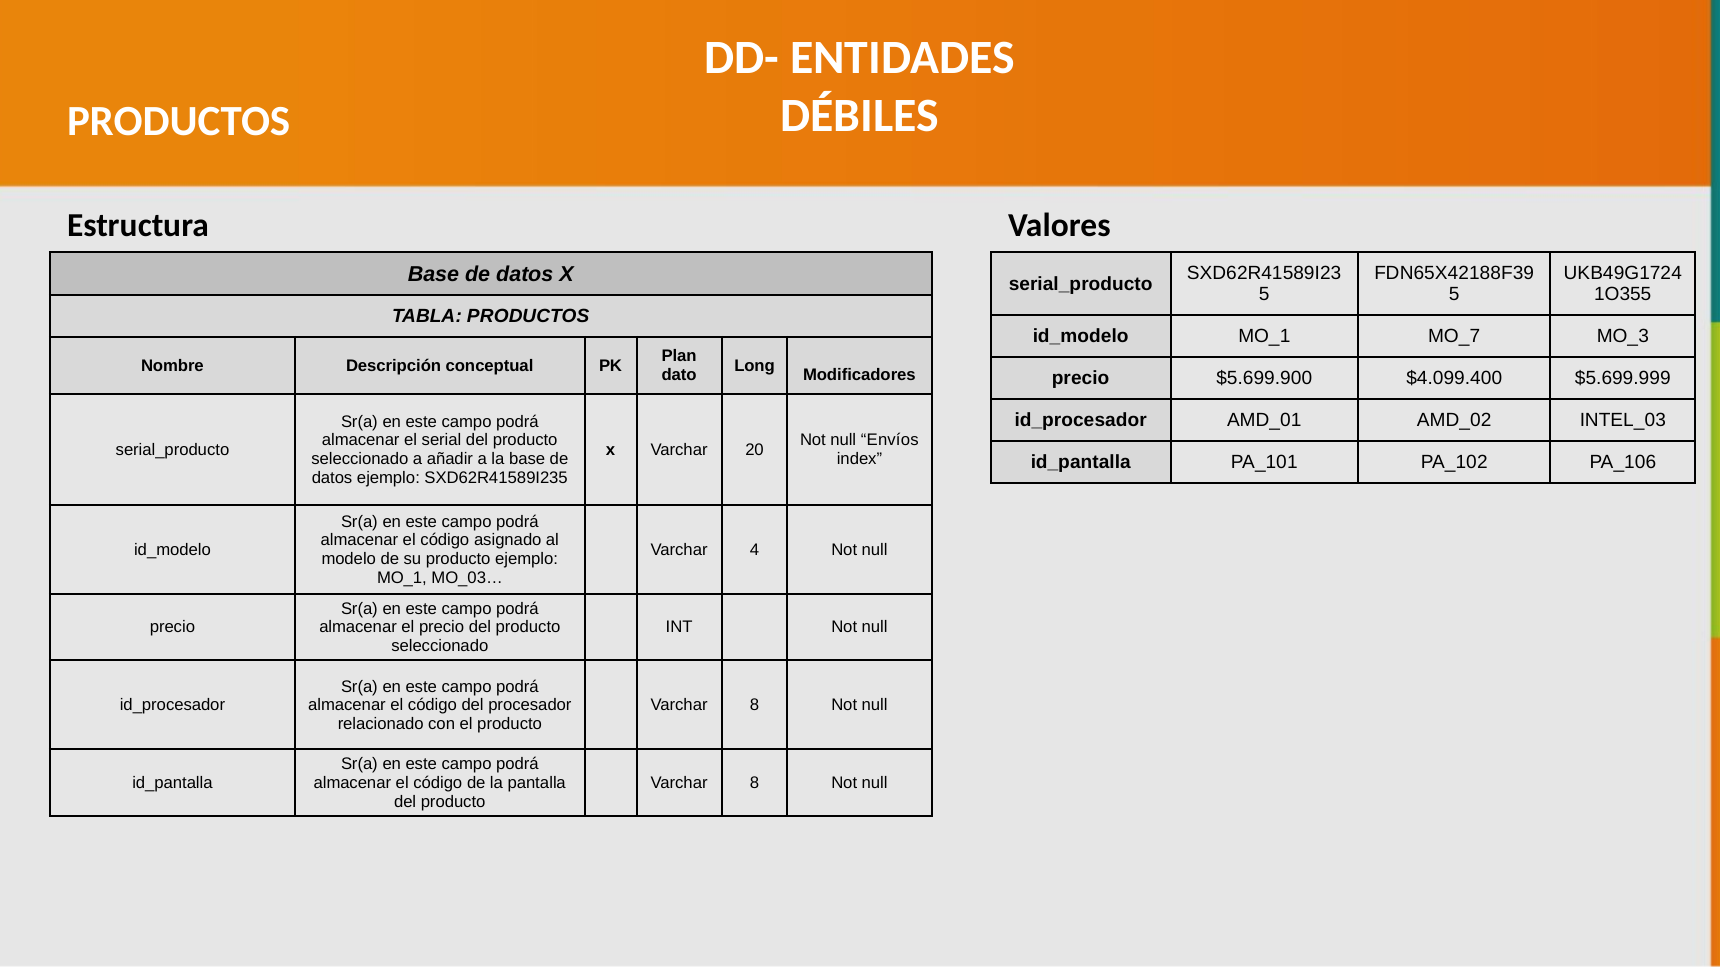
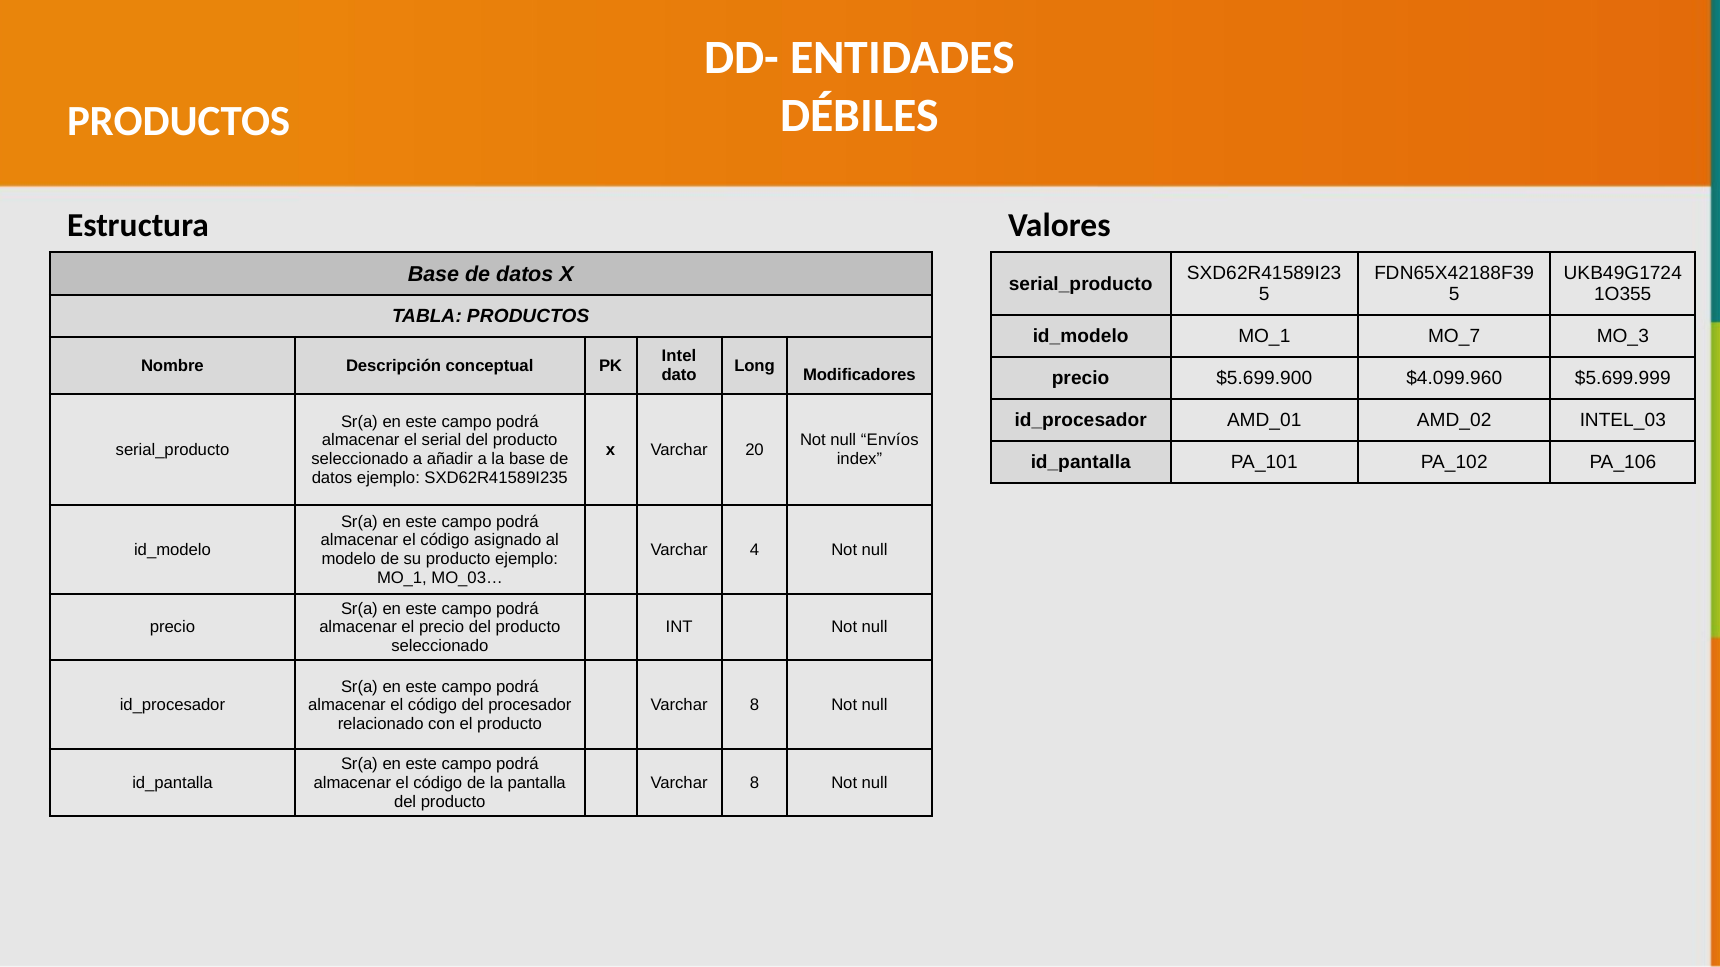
Plan: Plan -> Intel (679, 356)
$4.099.400: $4.099.400 -> $4.099.960 (1454, 379)
